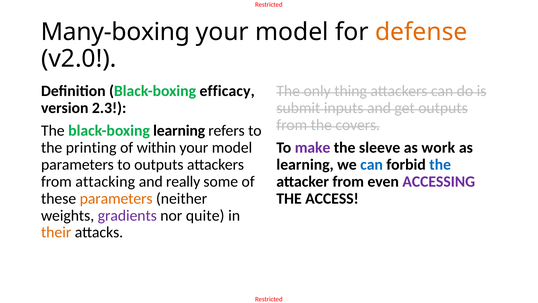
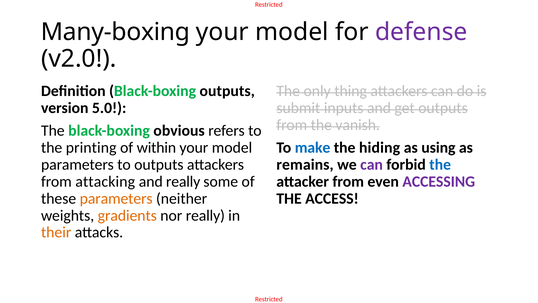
defense colour: orange -> purple (421, 32)
Black-boxing efficacy: efficacy -> outputs (227, 91)
2.3: 2.3 -> 5.0 (109, 108)
covers: covers -> vanish (358, 125)
black-boxing learning: learning -> obvious (179, 130)
make colour: purple -> blue (313, 147)
sleeve: sleeve -> hiding (380, 147)
work: work -> using (438, 147)
learning: learning -> remains (305, 164)
can colour: blue -> purple (372, 164)
gradients colour: purple -> orange (127, 215)
nor quite: quite -> really (205, 215)
